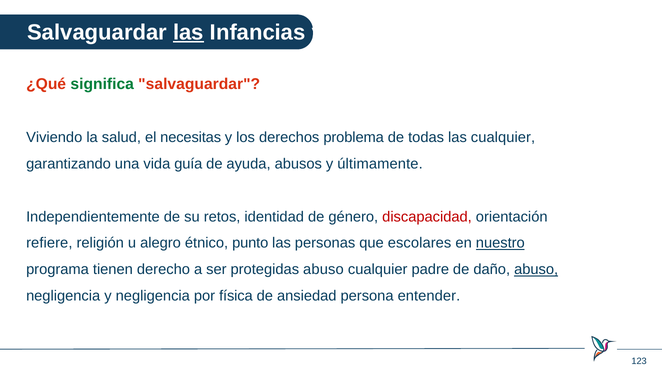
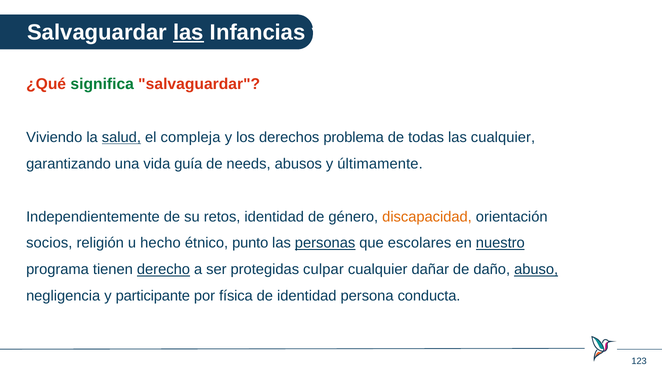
salud underline: none -> present (121, 138)
necesitas: necesitas -> compleja (191, 138)
ayuda: ayuda -> needs (249, 164)
discapacidad colour: red -> orange (427, 217)
refiere: refiere -> socios (49, 243)
alegro: alegro -> hecho (160, 243)
personas underline: none -> present (325, 243)
derecho underline: none -> present (163, 270)
protegidas abuso: abuso -> culpar (323, 270)
padre: padre -> dañar (430, 270)
y negligencia: negligencia -> participante (153, 296)
de ansiedad: ansiedad -> identidad (307, 296)
entender: entender -> conducta (429, 296)
